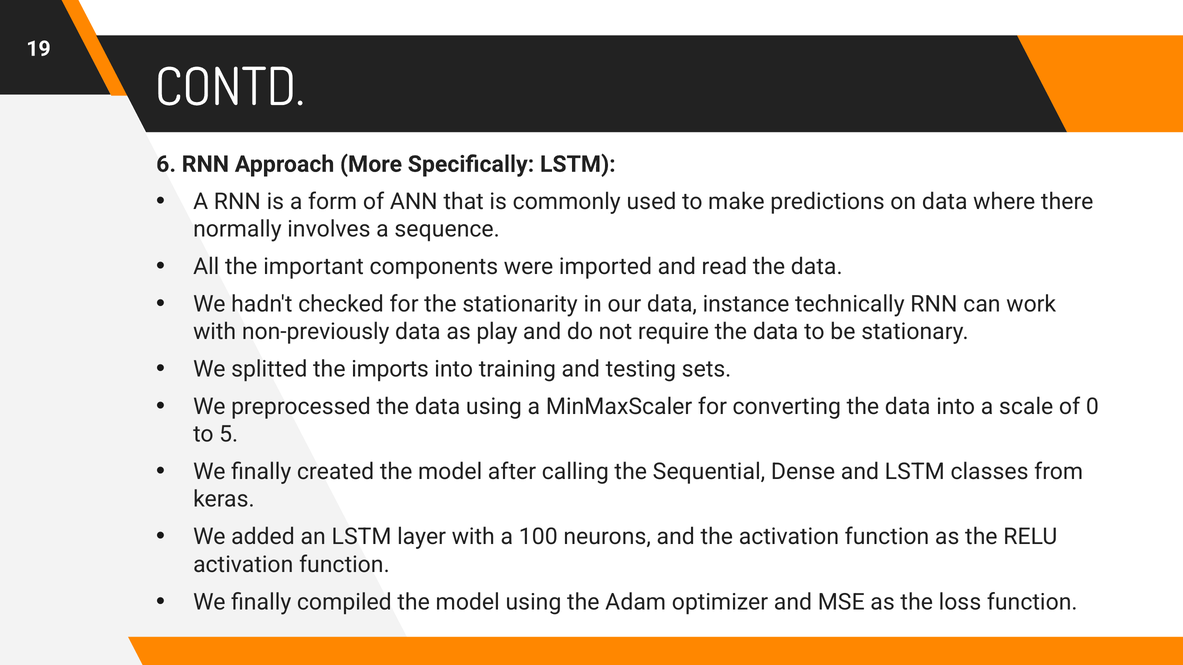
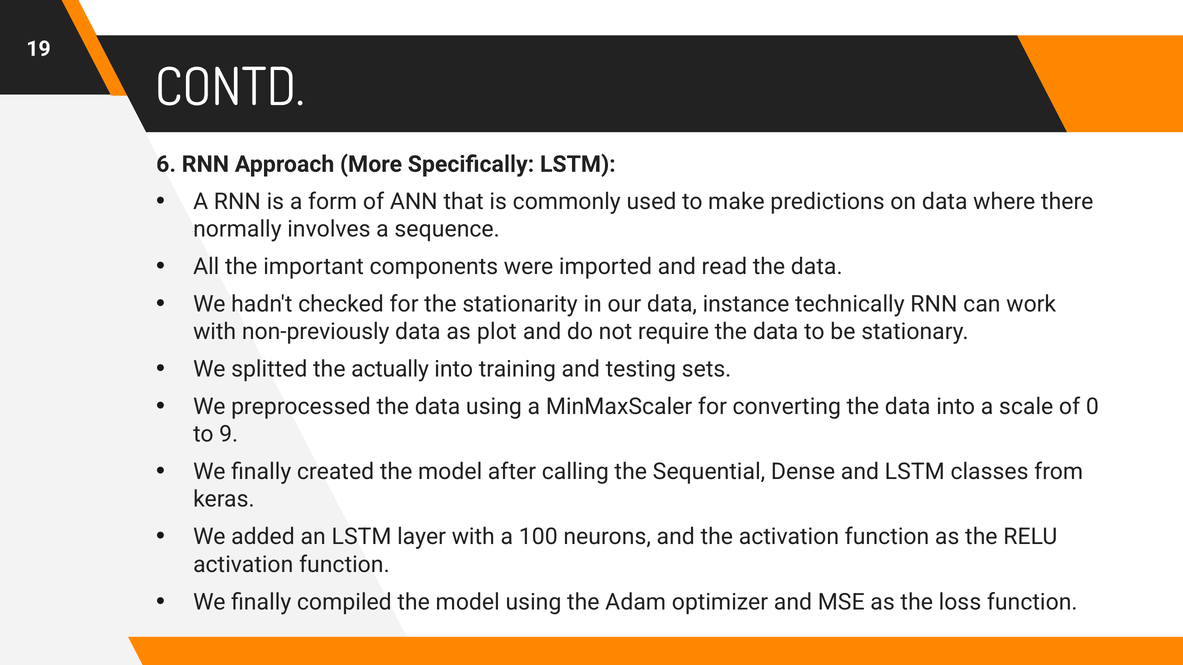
play: play -> plot (497, 332)
imports: imports -> actually (390, 370)
5: 5 -> 9 (229, 435)
